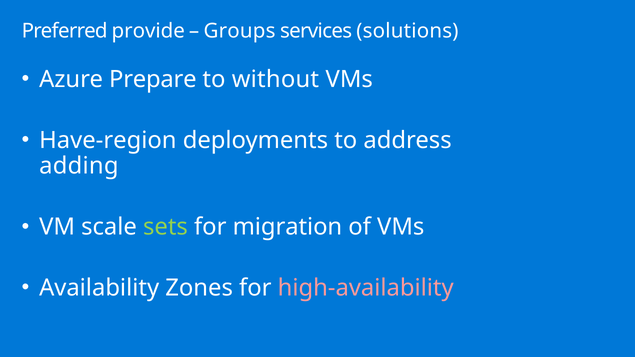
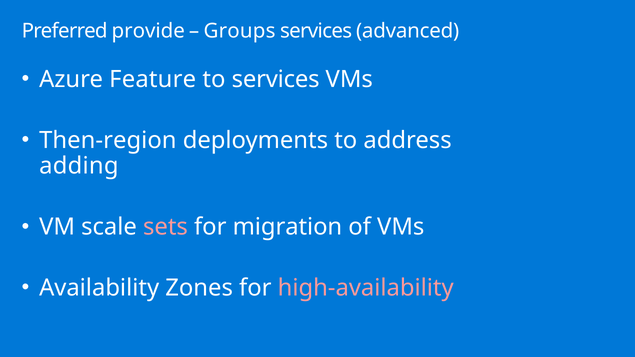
solutions: solutions -> advanced (408, 31)
Prepare: Prepare -> Feature (153, 79)
to without: without -> services (276, 79)
Have-region: Have-region -> Then-region (108, 140)
sets colour: light green -> pink (165, 227)
